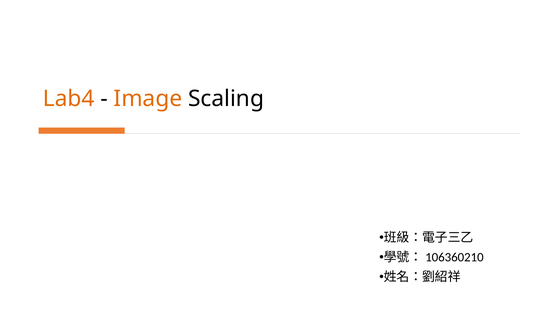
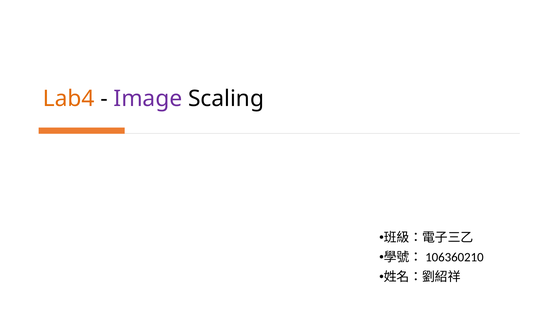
Image colour: orange -> purple (148, 99)
